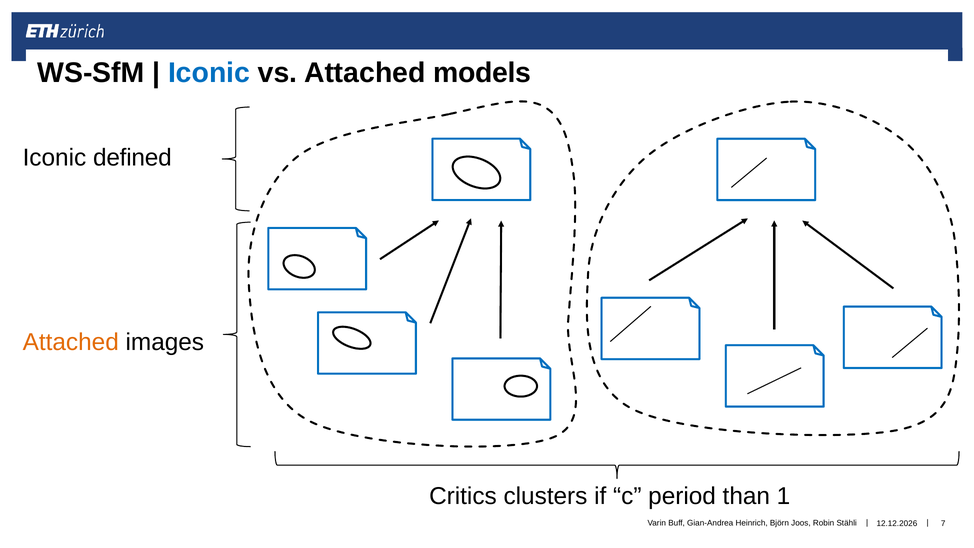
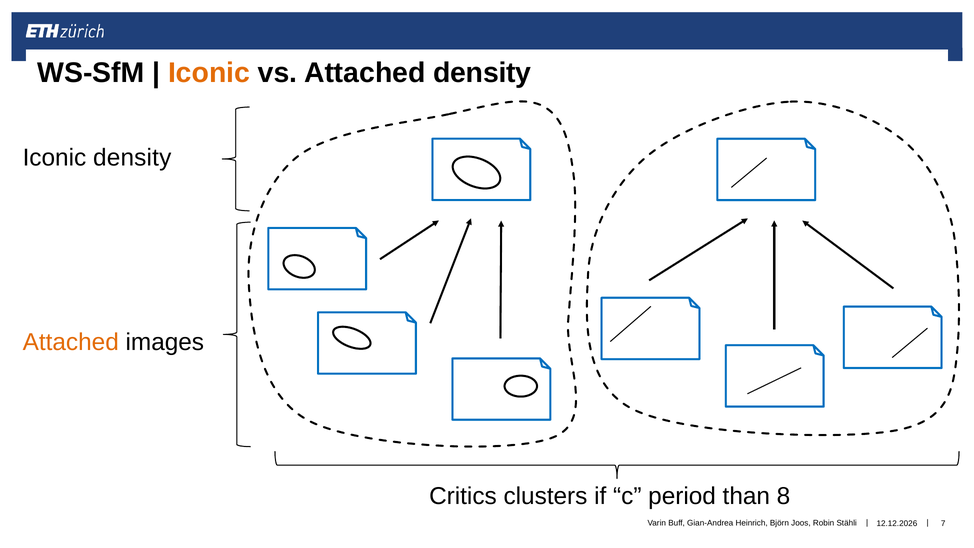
Iconic colour: blue -> orange (209, 73)
Attached models: models -> density (482, 73)
Iconic defined: defined -> density (132, 158)
1: 1 -> 8 (784, 496)
